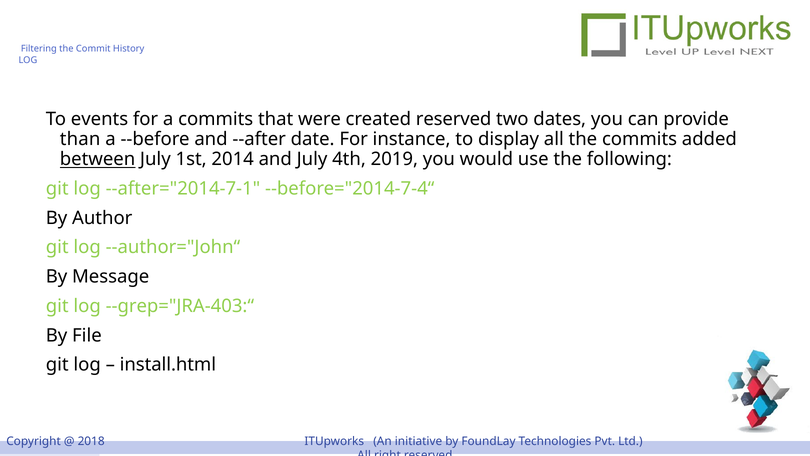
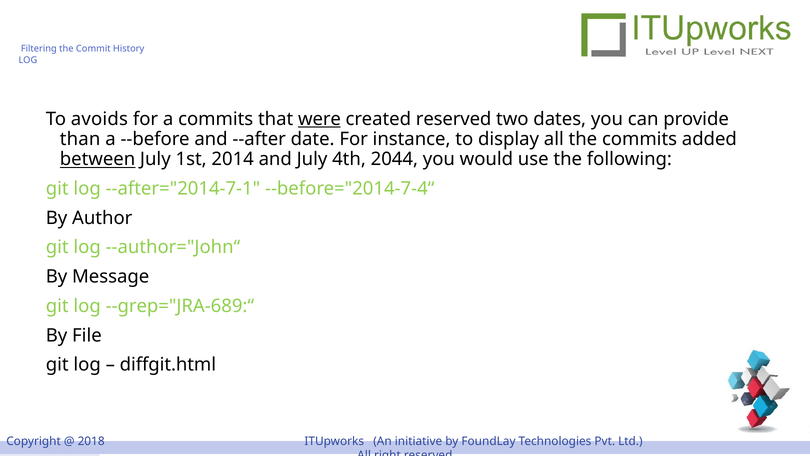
events: events -> avoids (99, 119)
were underline: none -> present (319, 119)
2019: 2019 -> 2044 (394, 159)
--grep="JRA-403:“: --grep="JRA-403:“ -> --grep="JRA-689:“ (180, 306)
install.html: install.html -> diffgit.html (168, 364)
